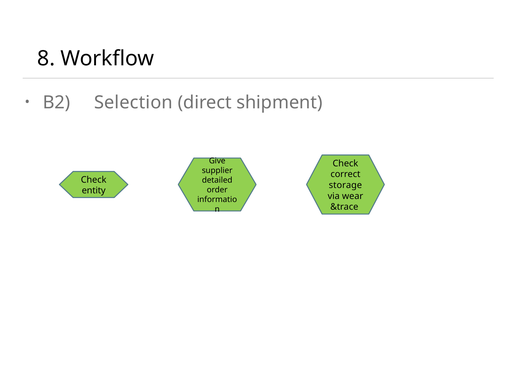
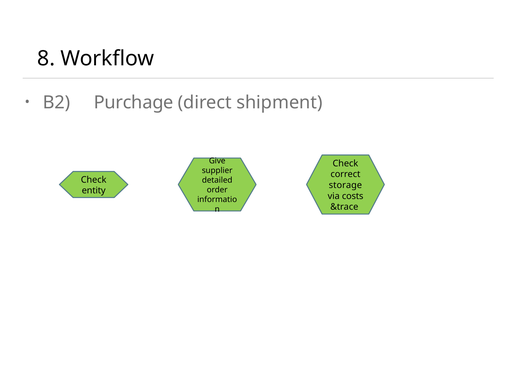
Selection: Selection -> Purchage (134, 102)
wear: wear -> costs (353, 196)
